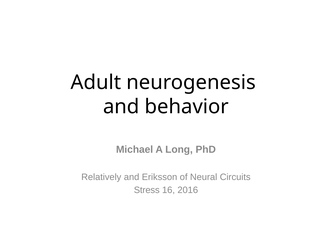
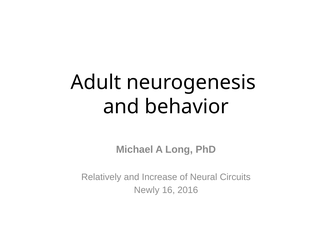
Eriksson: Eriksson -> Increase (160, 177)
Stress: Stress -> Newly (147, 190)
